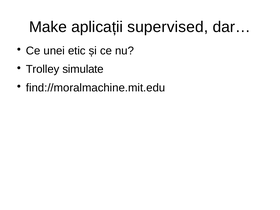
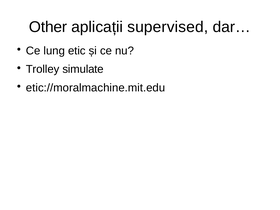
Make: Make -> Other (48, 27)
unei: unei -> lung (54, 51)
find://moralmachine.mit.edu: find://moralmachine.mit.edu -> etic://moralmachine.mit.edu (96, 88)
